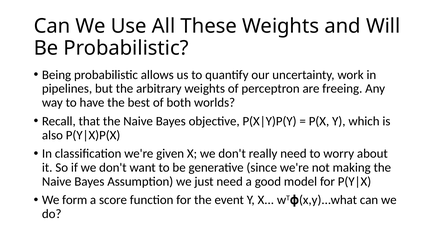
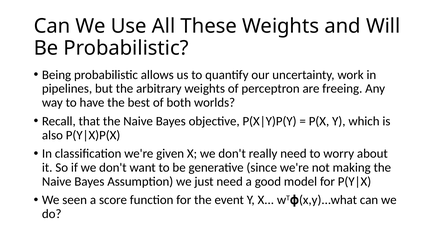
form: form -> seen (75, 200)
